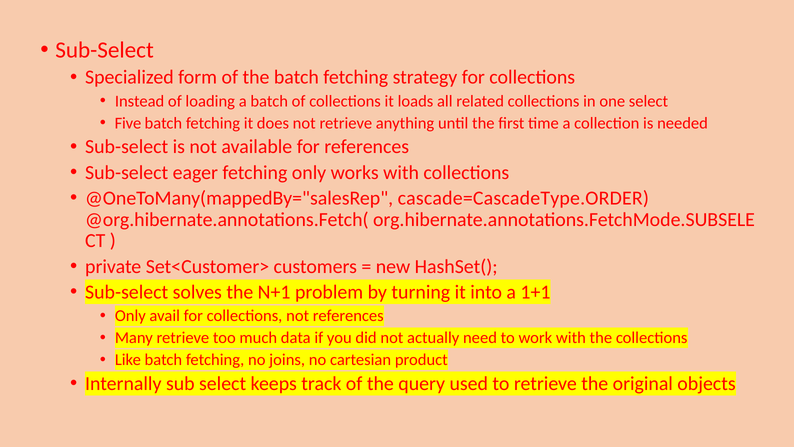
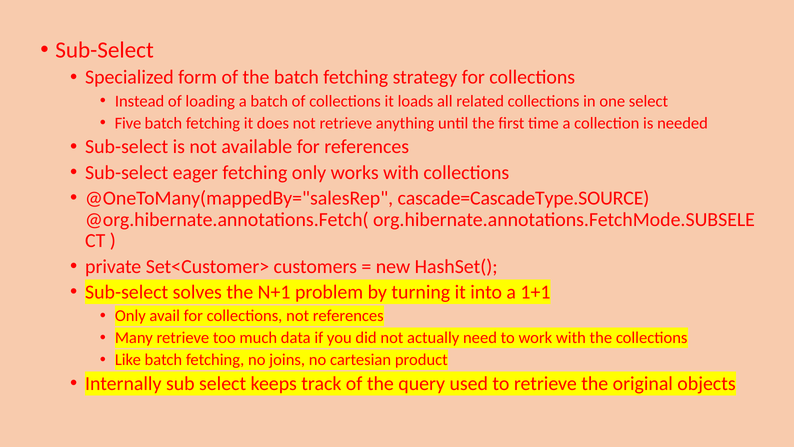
cascade=CascadeType.ORDER: cascade=CascadeType.ORDER -> cascade=CascadeType.SOURCE (523, 198)
